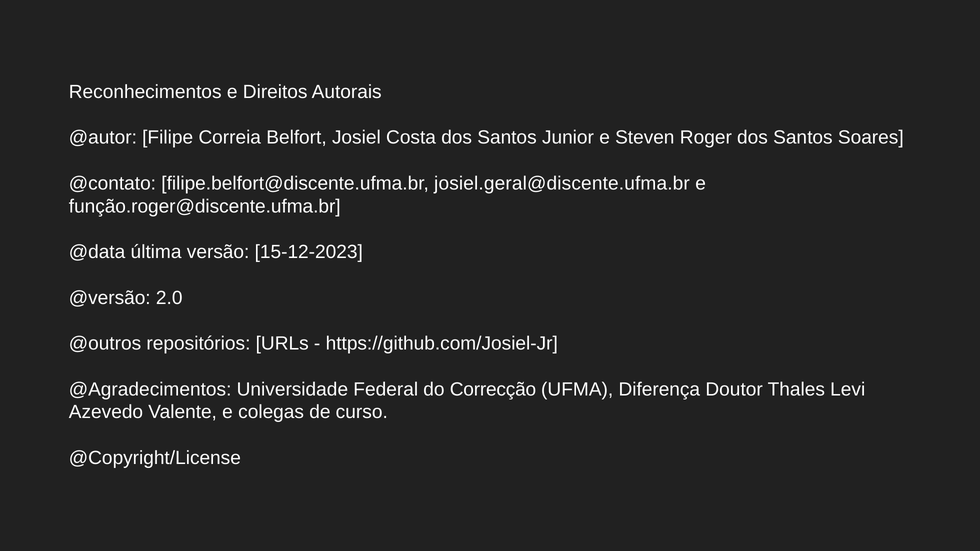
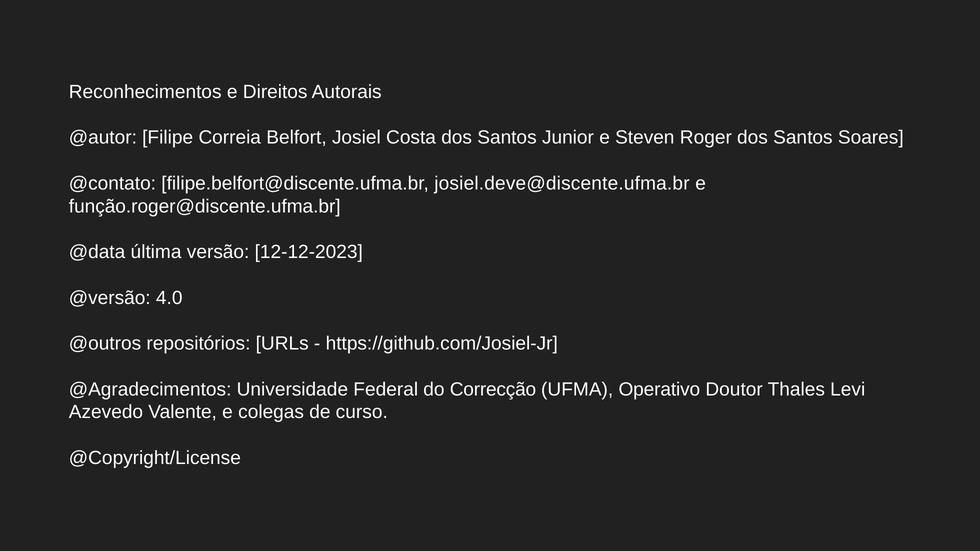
josiel.geral@discente.ufma.br: josiel.geral@discente.ufma.br -> josiel.deve@discente.ufma.br (562, 184)
15-12-2023: 15-12-2023 -> 12-12-2023 (309, 252)
2.0: 2.0 -> 4.0 (169, 298)
Diferença: Diferença -> Operativo (659, 389)
